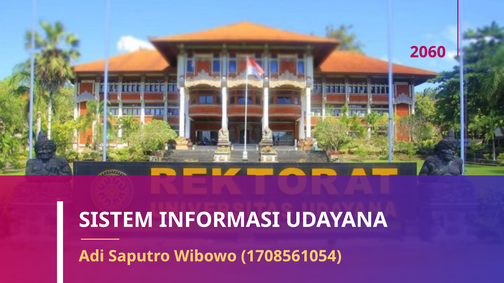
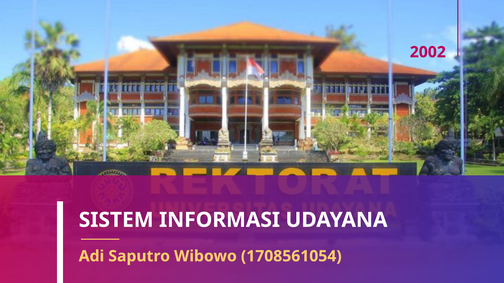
2060: 2060 -> 2002 (428, 52)
